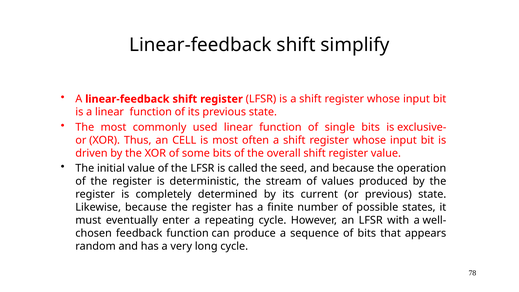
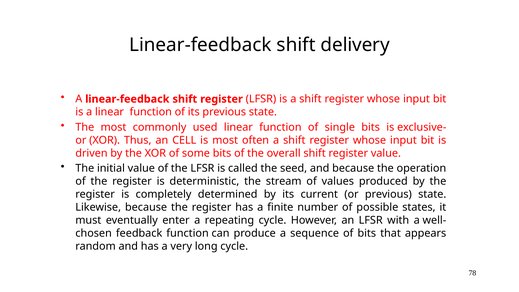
simplify: simplify -> delivery (355, 45)
